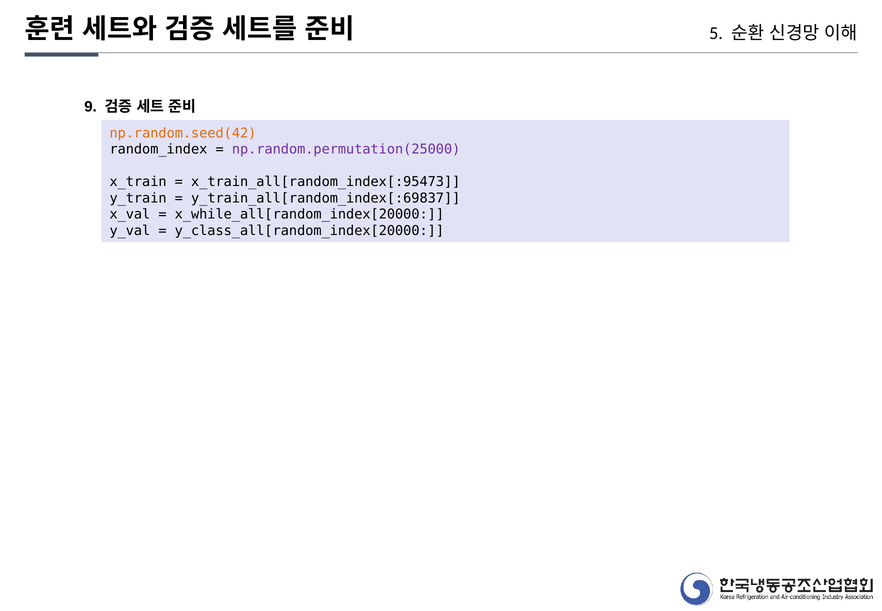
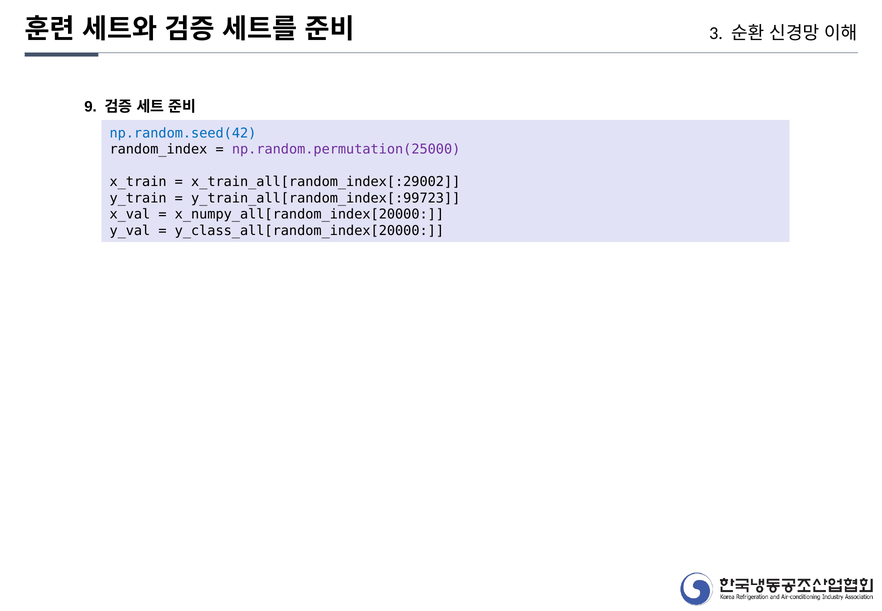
5: 5 -> 3 (716, 33)
np.random.seed(42 colour: orange -> blue (183, 133)
x_train_all[random_index[:95473: x_train_all[random_index[:95473 -> x_train_all[random_index[:29002 (326, 182)
y_train_all[random_index[:69837: y_train_all[random_index[:69837 -> y_train_all[random_index[:99723 (326, 198)
x_while_all[random_index[20000: x_while_all[random_index[20000 -> x_numpy_all[random_index[20000 (309, 214)
